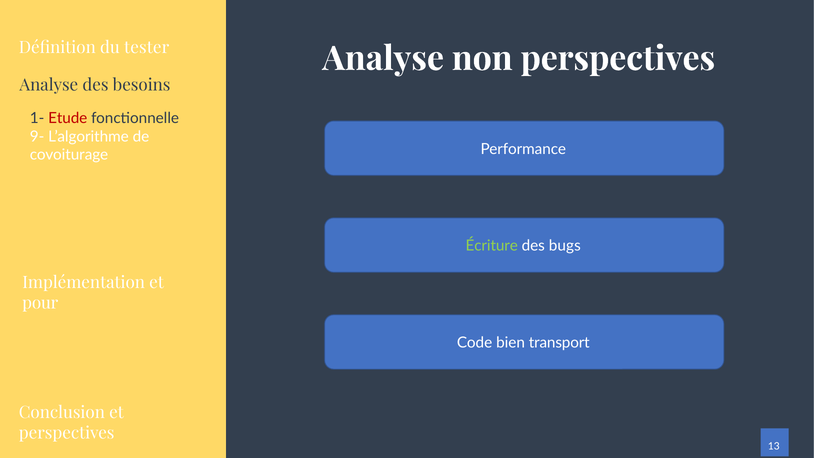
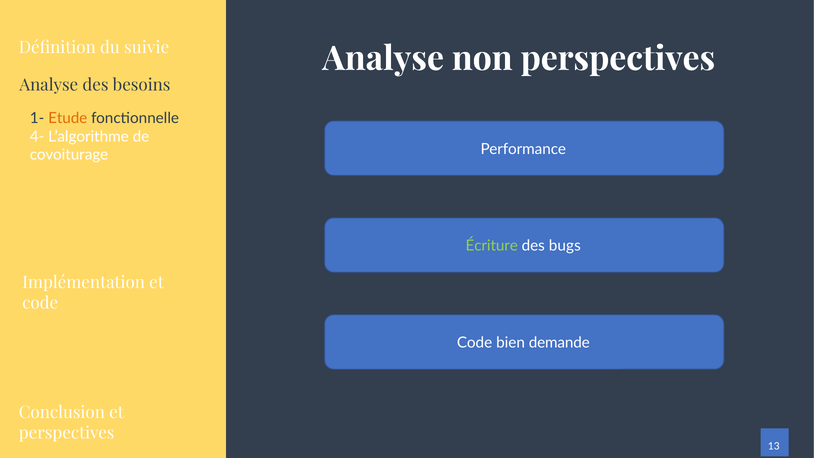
tester: tester -> suivie (147, 47)
Etude colour: red -> orange (68, 118)
9-: 9- -> 4- (37, 137)
pour: pour -> code (40, 303)
transport: transport -> demande (559, 343)
